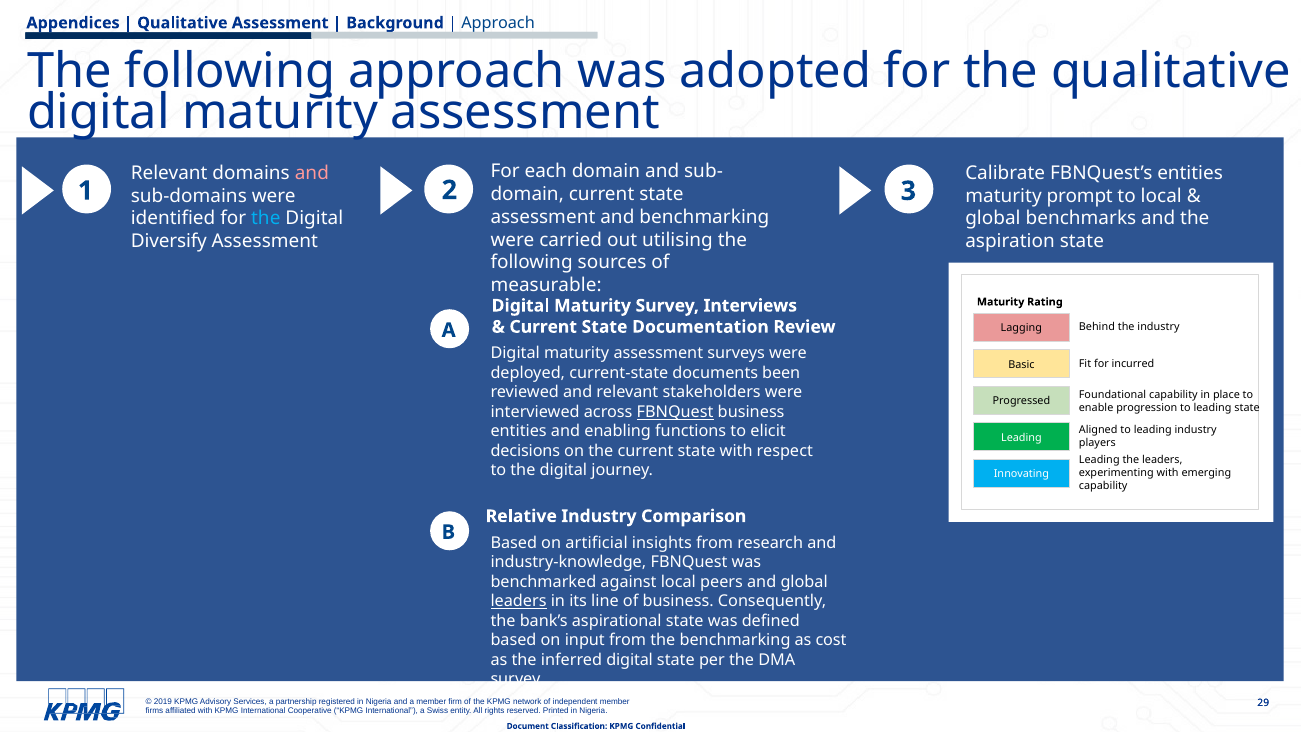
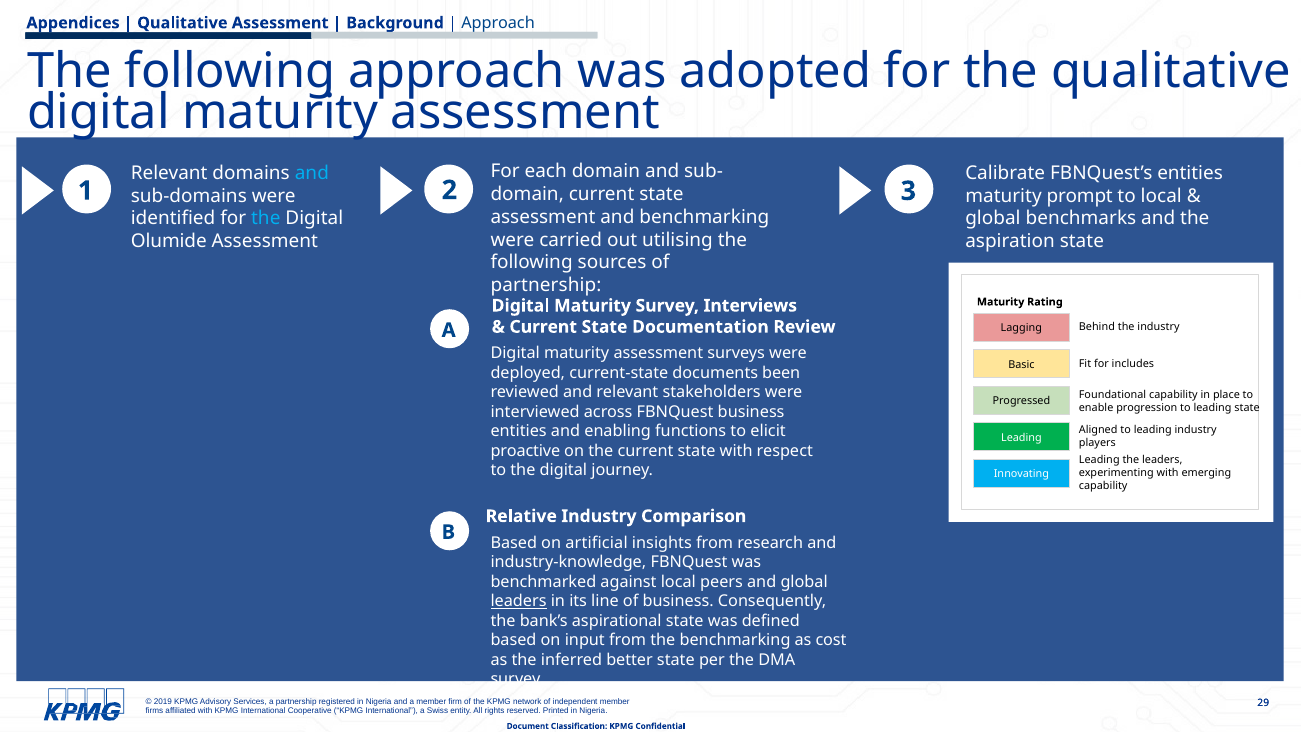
and colour: pink -> light blue (312, 173)
Diversify: Diversify -> Olumide (169, 241)
measurable: measurable -> partnership (546, 285)
incurred: incurred -> includes (1133, 364)
FBNQuest underline: present -> none (675, 412)
decisions: decisions -> proactive (525, 451)
inferred digital: digital -> better (630, 660)
